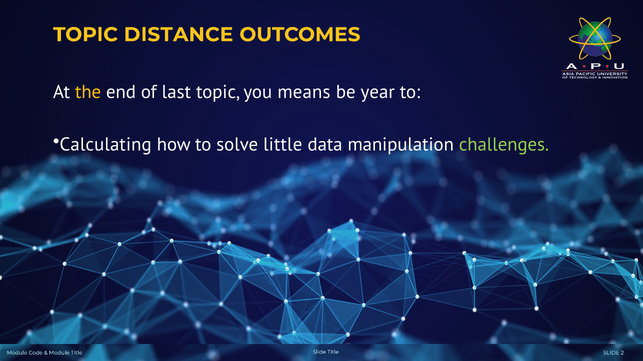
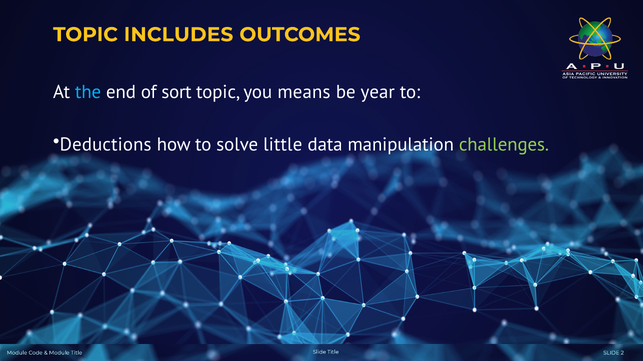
DISTANCE: DISTANCE -> INCLUDES (179, 35)
the colour: yellow -> light blue (88, 92)
last: last -> sort (177, 92)
Calculating: Calculating -> Deductions (106, 145)
